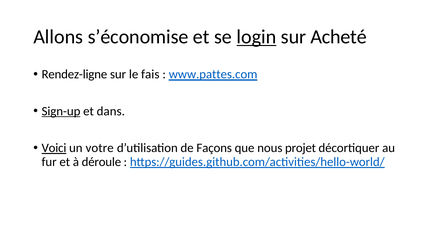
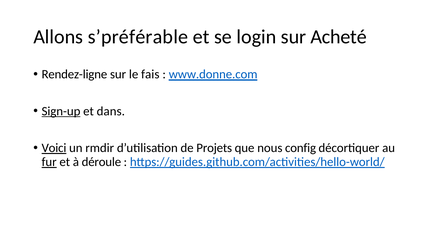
s’économise: s’économise -> s’préférable (138, 37)
login underline: present -> none (256, 37)
www.pattes.com: www.pattes.com -> www.donne.com (213, 74)
votre: votre -> rmdir (100, 148)
Façons: Façons -> Projets (214, 148)
projet: projet -> config (301, 148)
fur underline: none -> present (49, 162)
